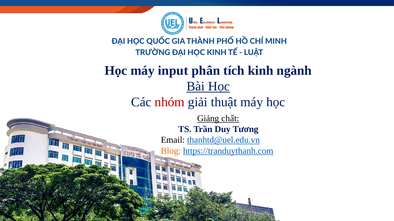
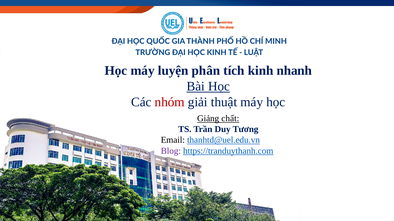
input: input -> luyện (173, 71)
ngành: ngành -> nhanh (294, 71)
Blog colour: orange -> purple (171, 151)
